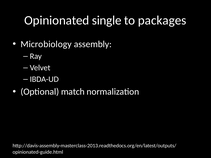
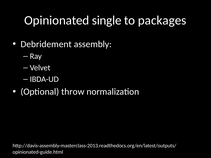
Microbiology: Microbiology -> Debridement (46, 44)
match: match -> throw (73, 92)
